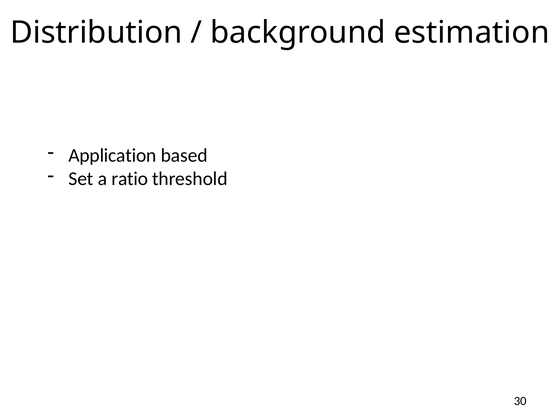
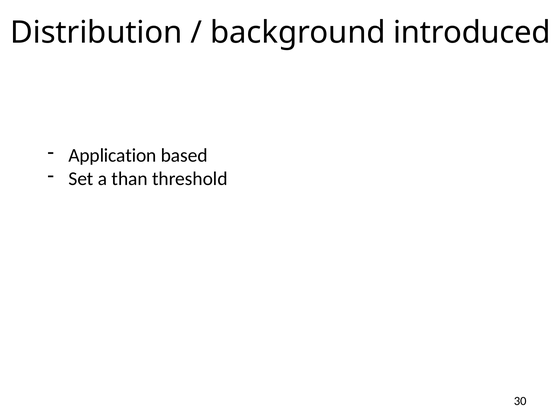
estimation: estimation -> introduced (472, 33)
ratio: ratio -> than (130, 179)
